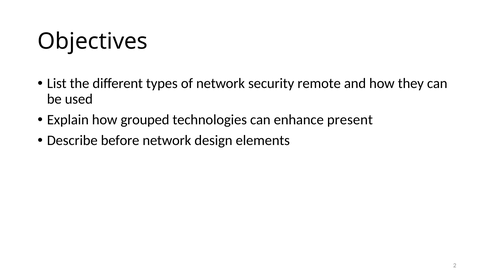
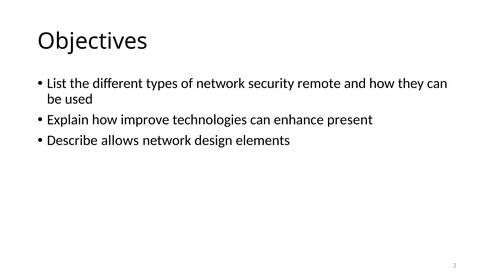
grouped: grouped -> improve (145, 120)
before: before -> allows (120, 141)
